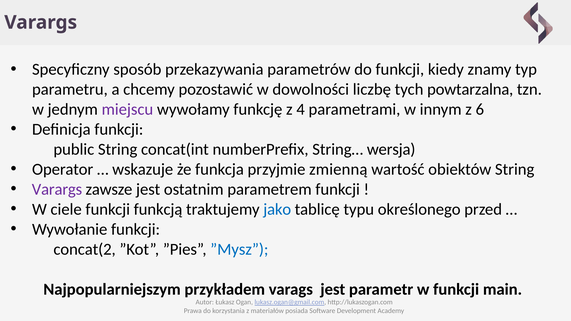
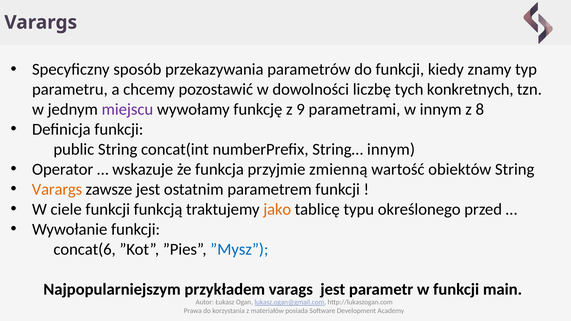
powtarzalna: powtarzalna -> konkretnych (470, 89)
4: 4 -> 9 (301, 109)
6: 6 -> 8 (480, 109)
String… wersja: wersja -> innym (391, 149)
Varargs colour: purple -> orange (57, 189)
jako colour: blue -> orange (277, 209)
concat(2: concat(2 -> concat(6 (85, 249)
